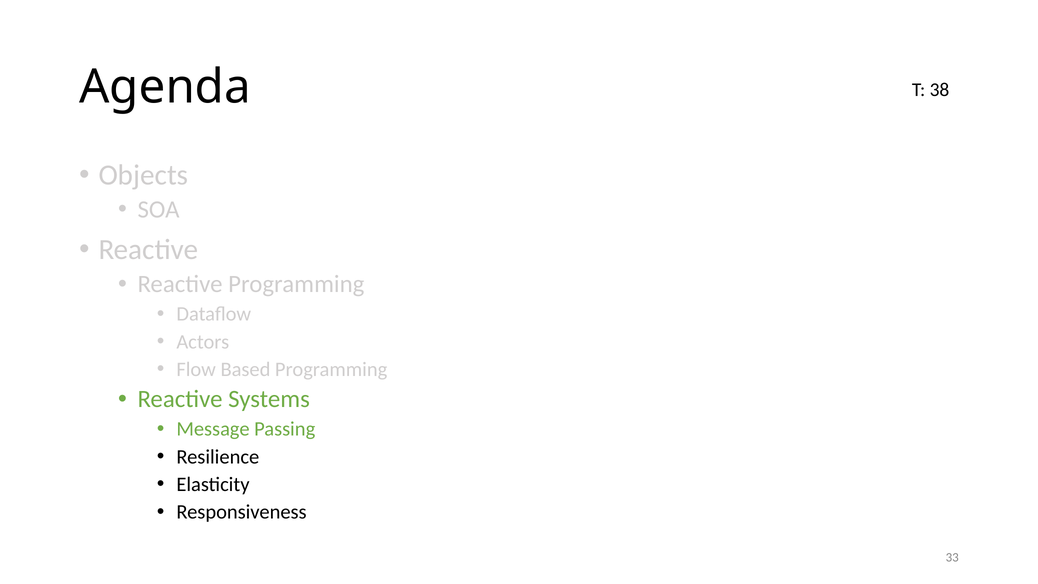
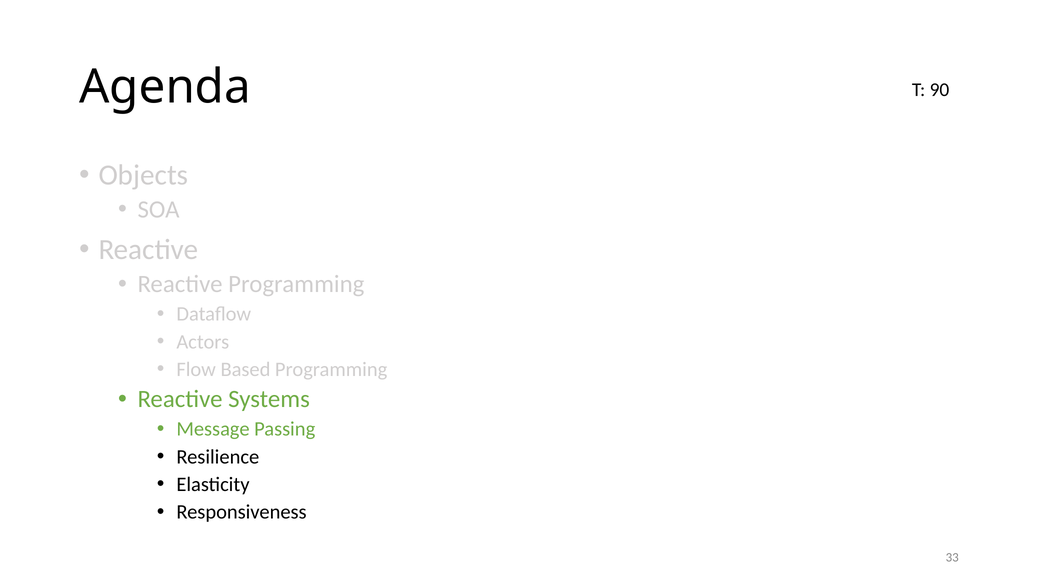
38: 38 -> 90 (939, 90)
